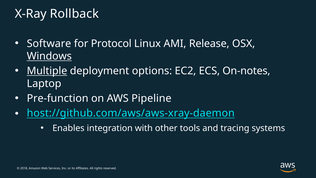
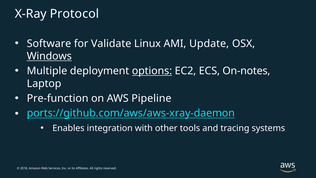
Rollback: Rollback -> Protocol (74, 14)
Protocol: Protocol -> Validate (111, 44)
Release: Release -> Update (209, 44)
Multiple underline: present -> none (47, 71)
options underline: none -> present (152, 71)
host://github.com/aws/aws-xray-daemon: host://github.com/aws/aws-xray-daemon -> ports://github.com/aws/aws-xray-daemon (131, 113)
